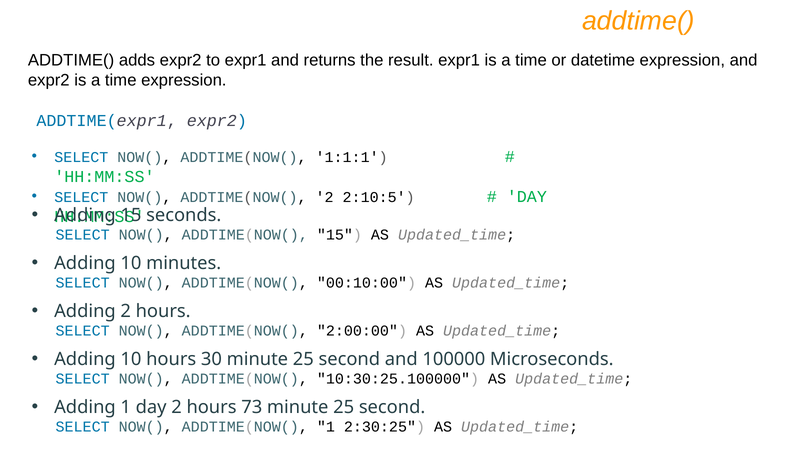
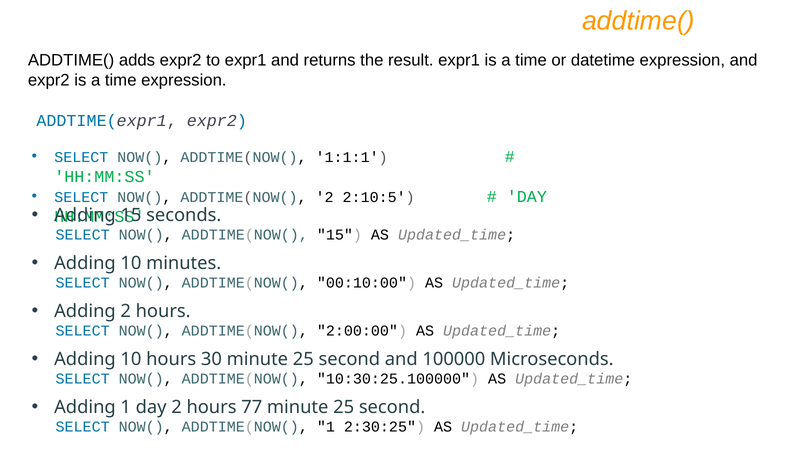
73: 73 -> 77 (252, 408)
